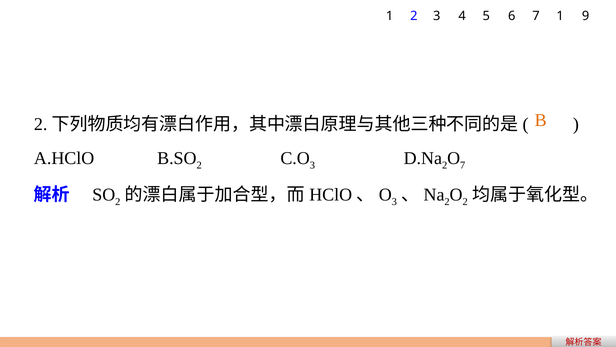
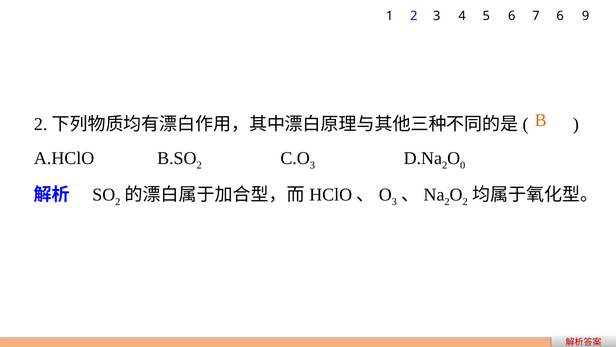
7 1: 1 -> 6 (560, 16)
7: 7 -> 0 (463, 165)
